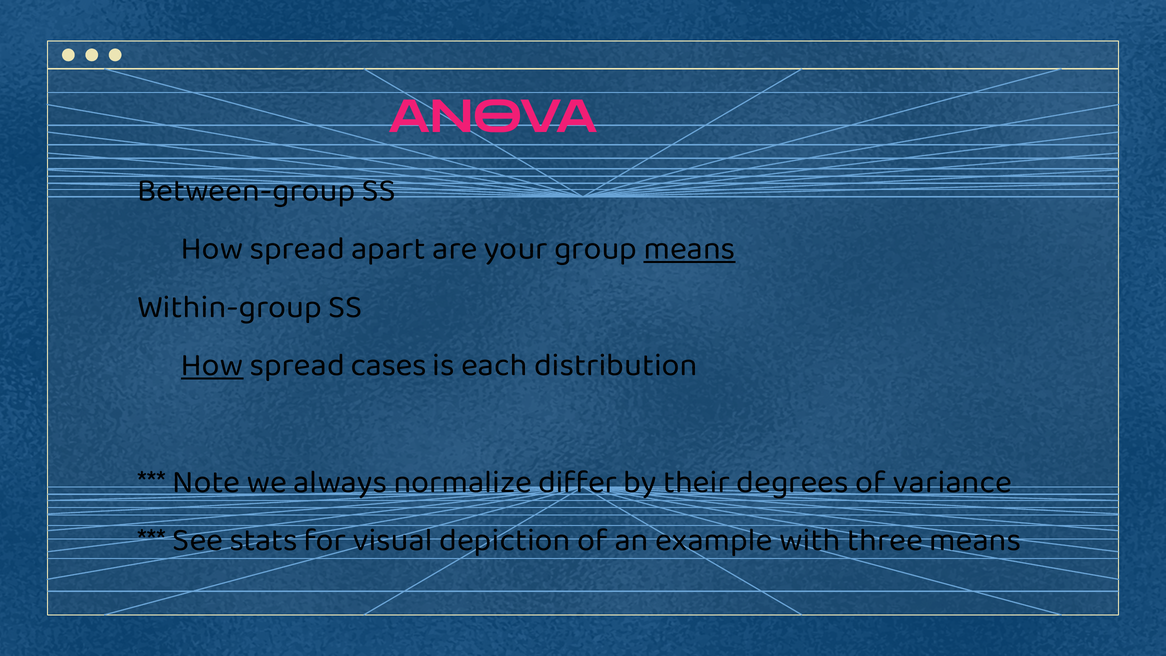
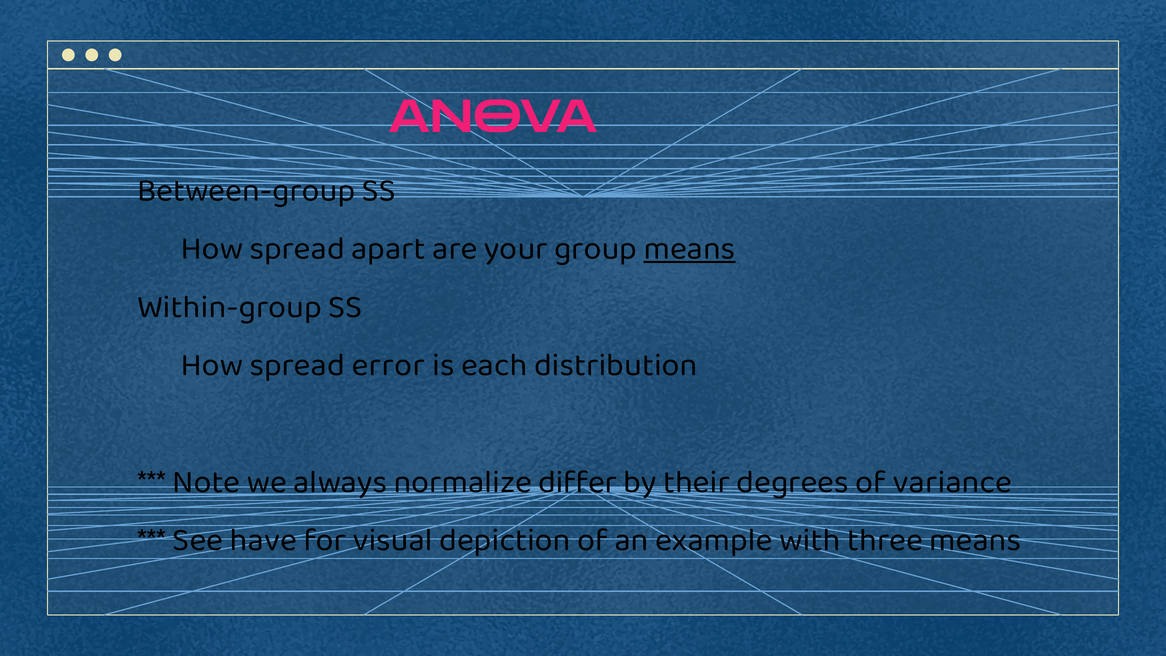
How underline: present -> none (212, 365)
cases: cases -> error (388, 365)
stats: stats -> have (263, 540)
